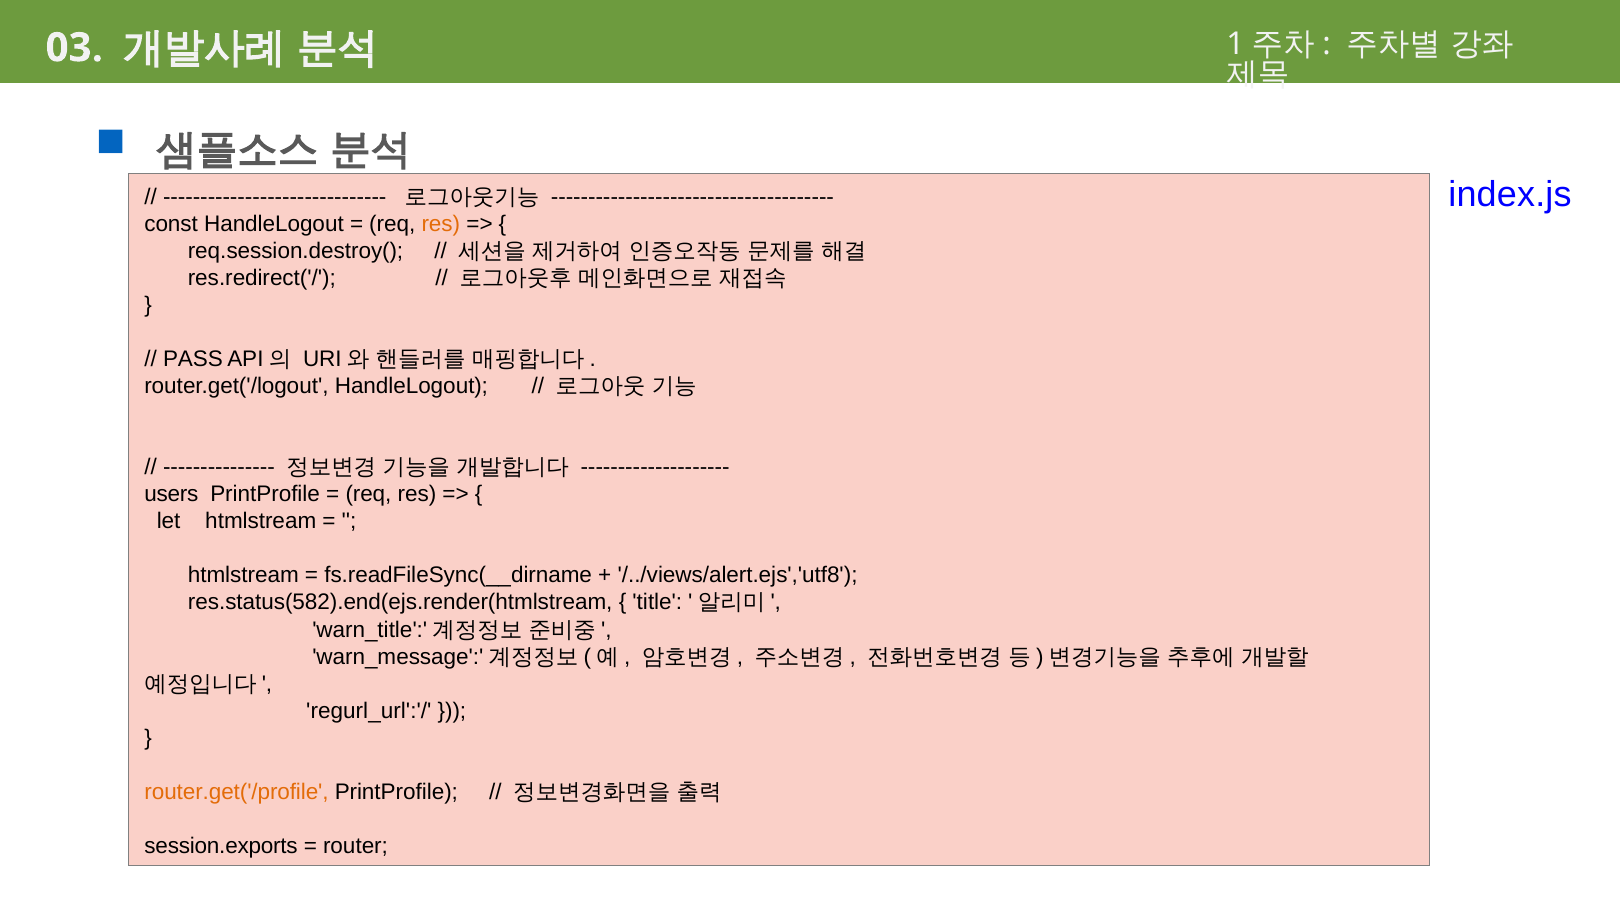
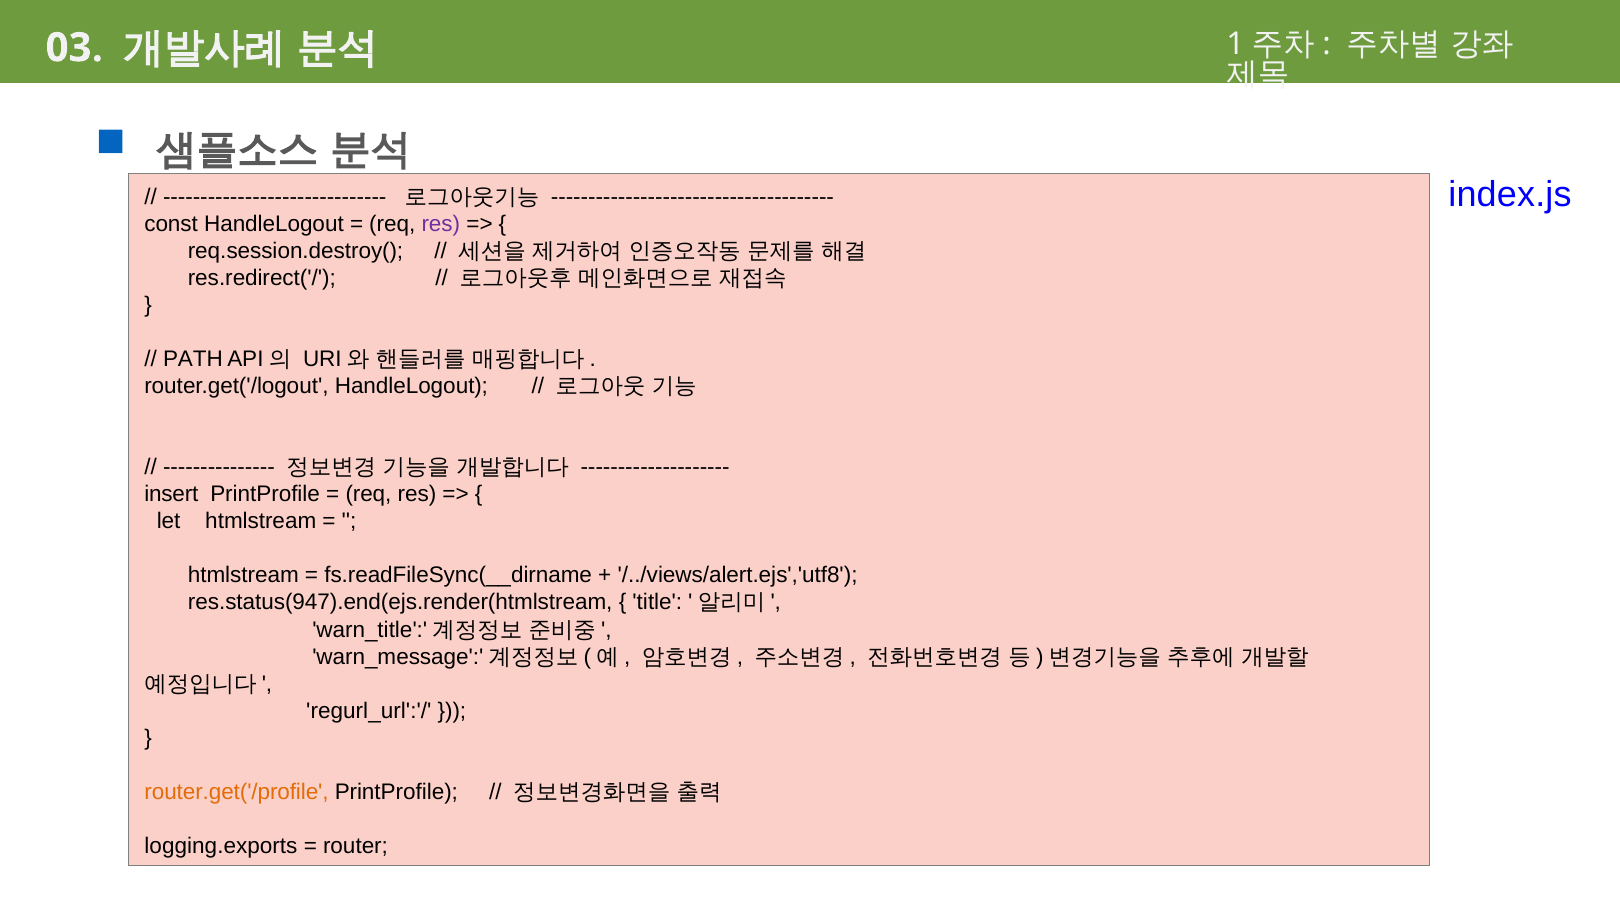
res colour: orange -> purple (441, 224)
PASS: PASS -> PATH (193, 359)
users: users -> insert (171, 495)
res.status(582).end(ejs.render(htmlstream: res.status(582).end(ejs.render(htmlstream -> res.status(947).end(ejs.render(htmlstream (400, 603)
session.exports: session.exports -> logging.exports (221, 846)
